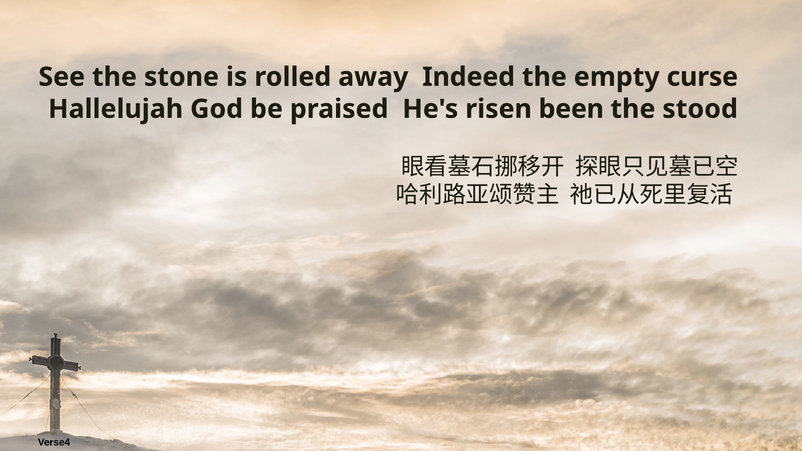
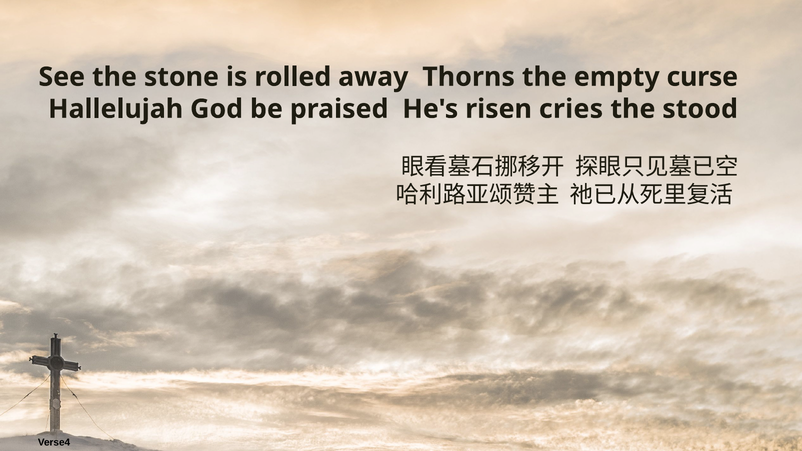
Indeed: Indeed -> Thorns (469, 77)
been: been -> cries (571, 109)
